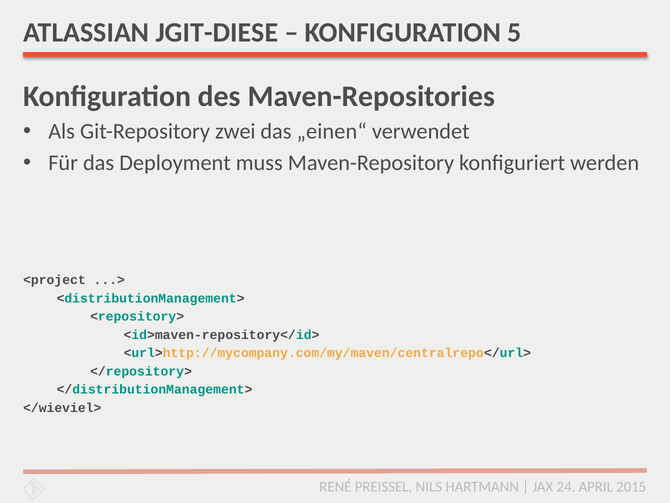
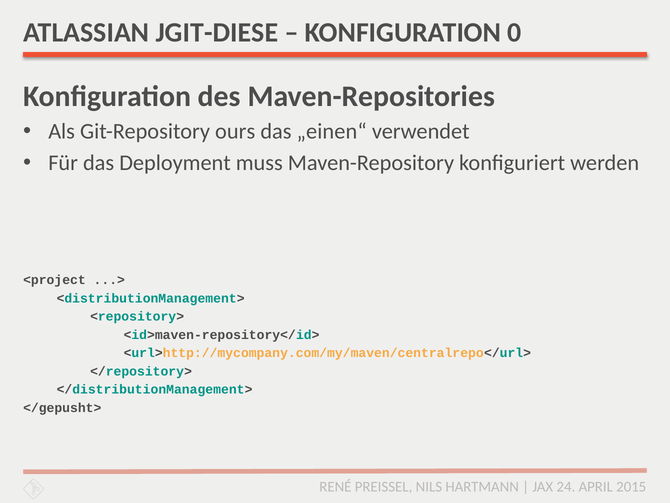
5: 5 -> 0 (515, 32)
zwei: zwei -> ours (235, 131)
</wieviel>: </wieviel> -> </gepusht> (62, 407)
